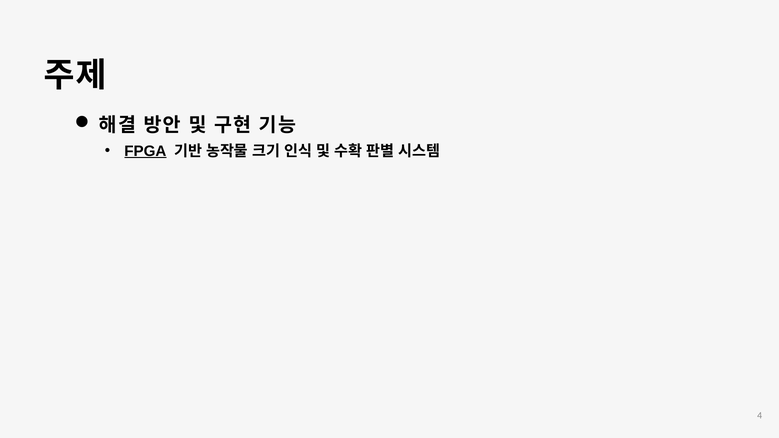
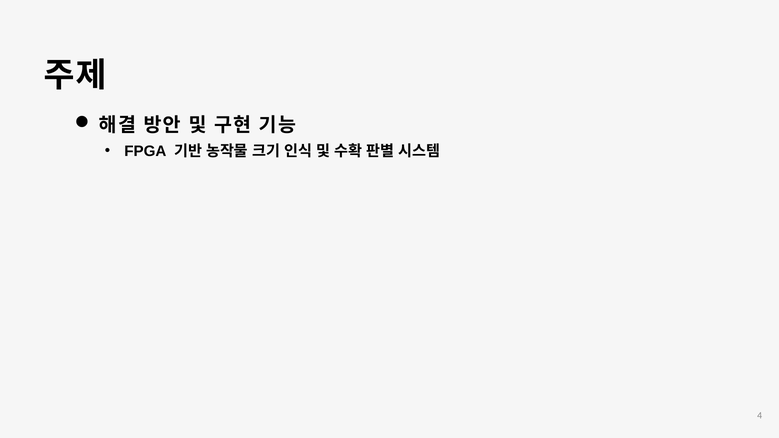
FPGA underline: present -> none (145, 151)
